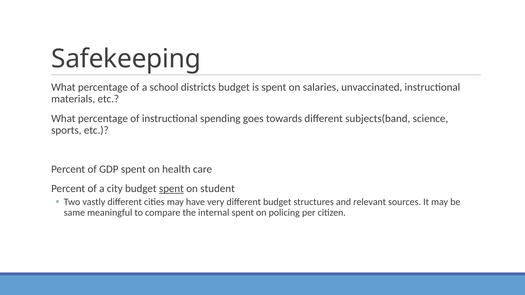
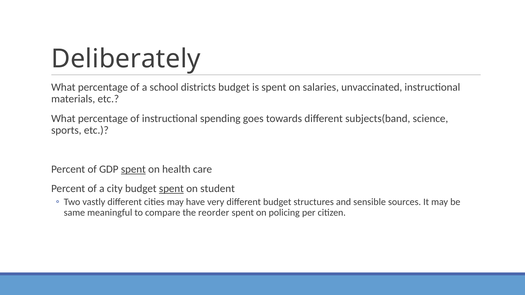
Safekeeping: Safekeeping -> Deliberately (126, 59)
spent underline: none -> present (133, 169)
relevant: relevant -> sensible (370, 202)
internal: internal -> reorder (214, 213)
